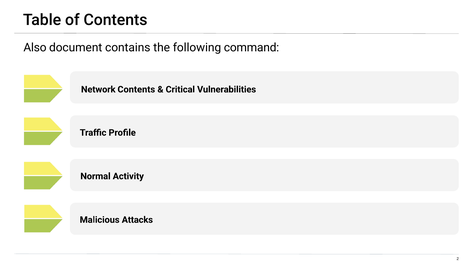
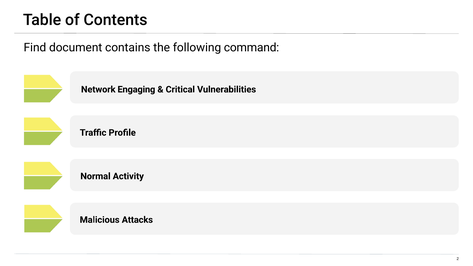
Also: Also -> Find (35, 48)
Network Contents: Contents -> Engaging (136, 89)
